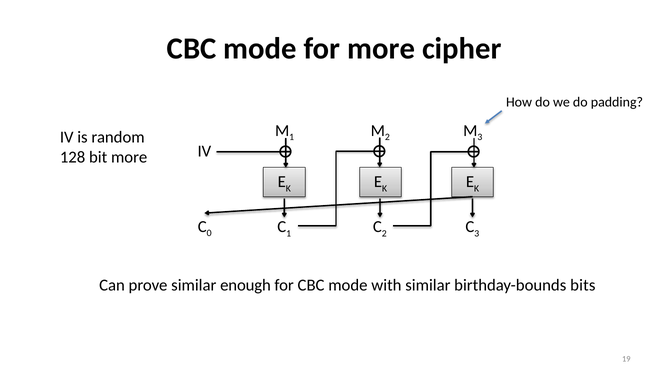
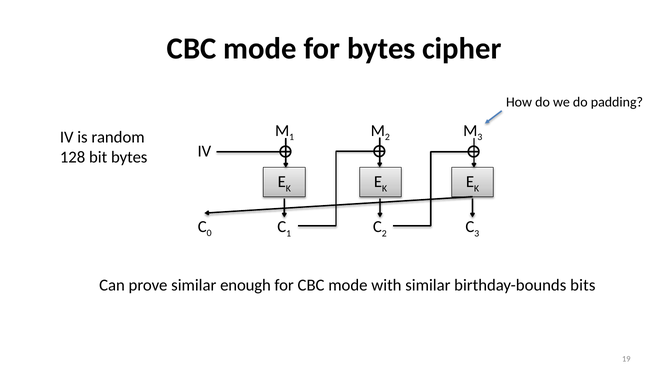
for more: more -> bytes (381, 49)
bit more: more -> bytes (129, 158)
